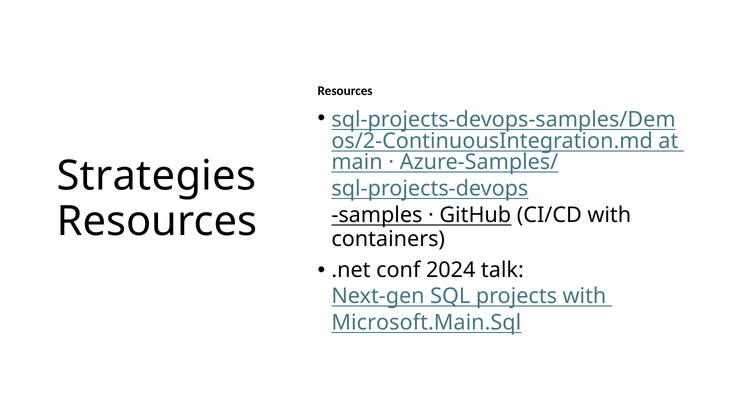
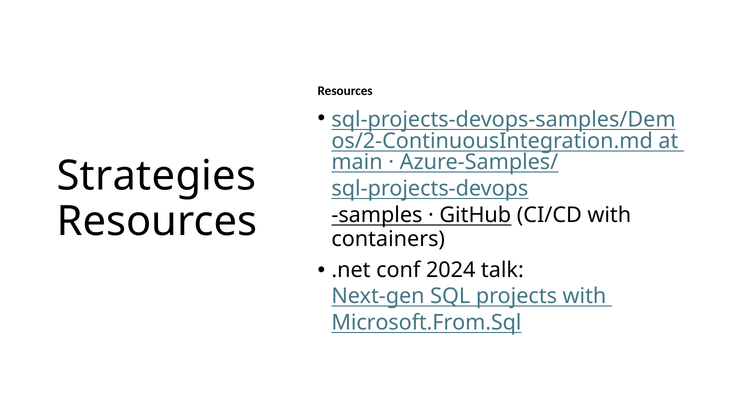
Microsoft.Main.Sql: Microsoft.Main.Sql -> Microsoft.From.Sql (426, 322)
